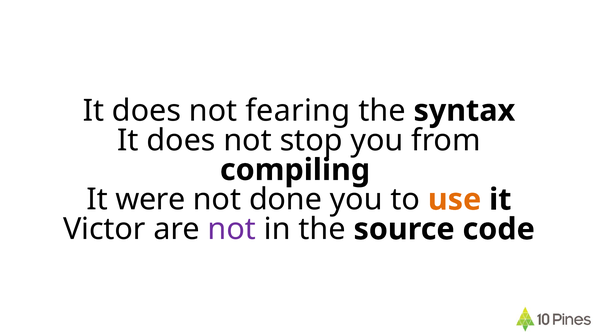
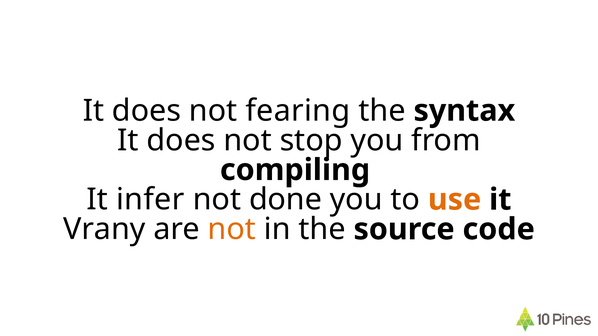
were: were -> infer (150, 200)
Victor: Victor -> Vrany (104, 229)
not colour: purple -> orange (232, 229)
